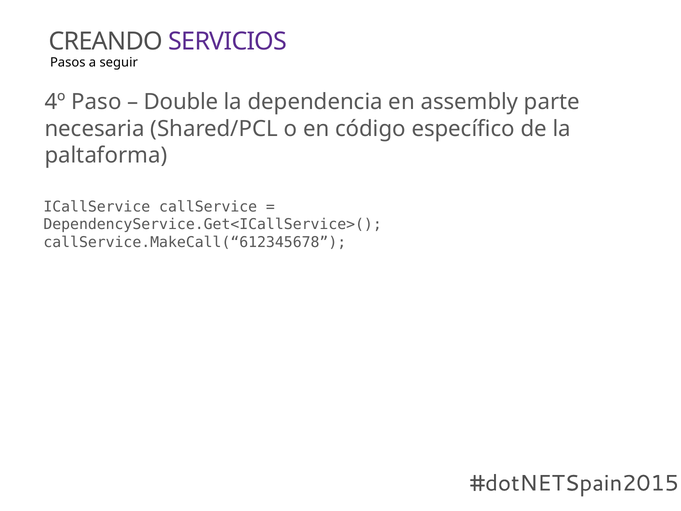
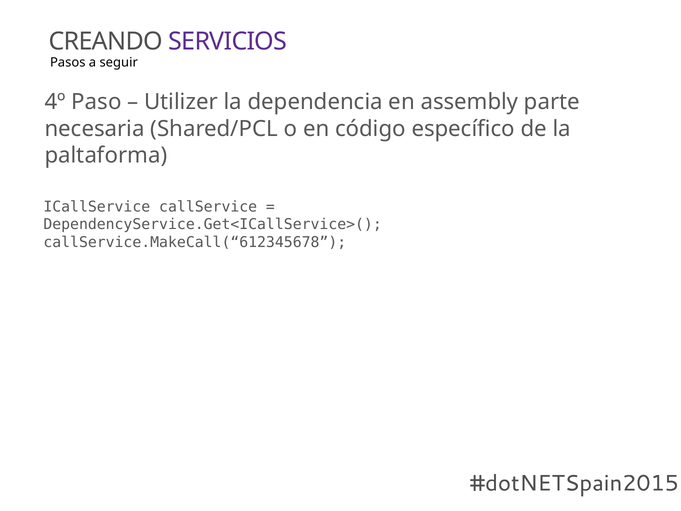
Double: Double -> Utilizer (181, 102)
